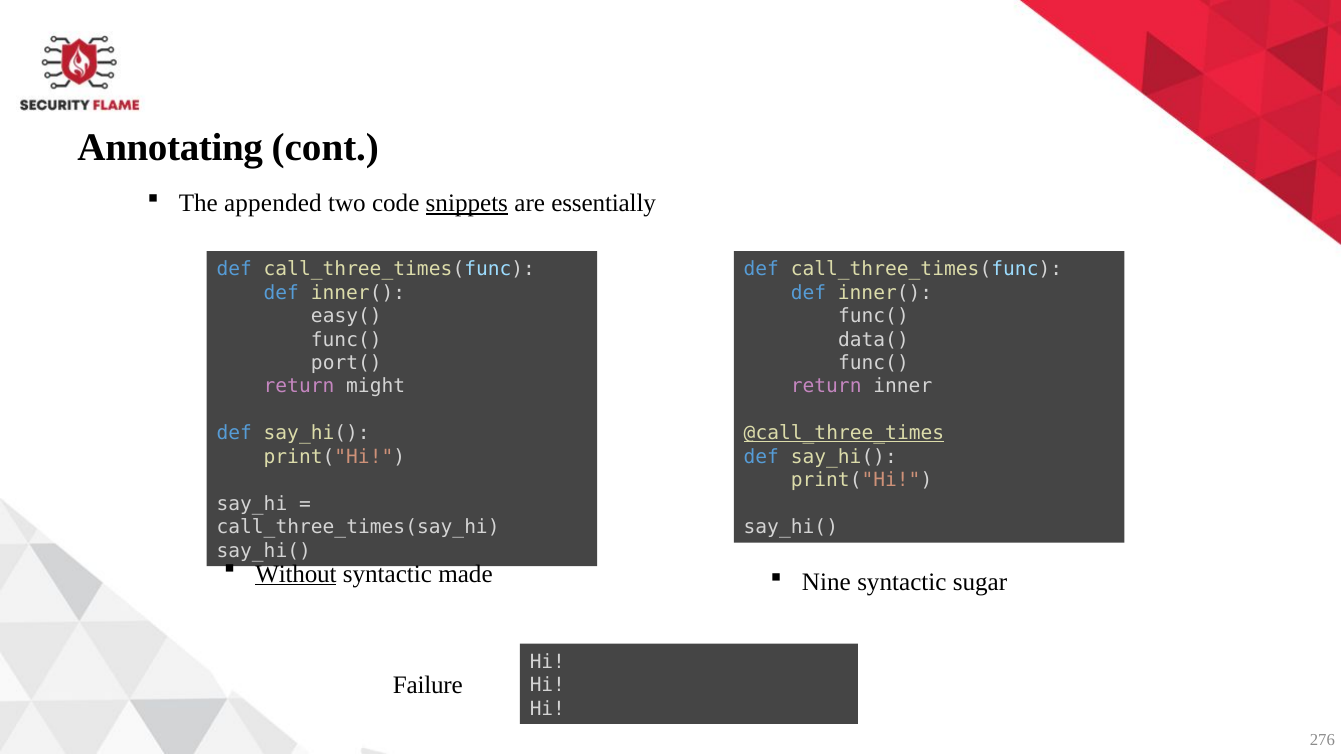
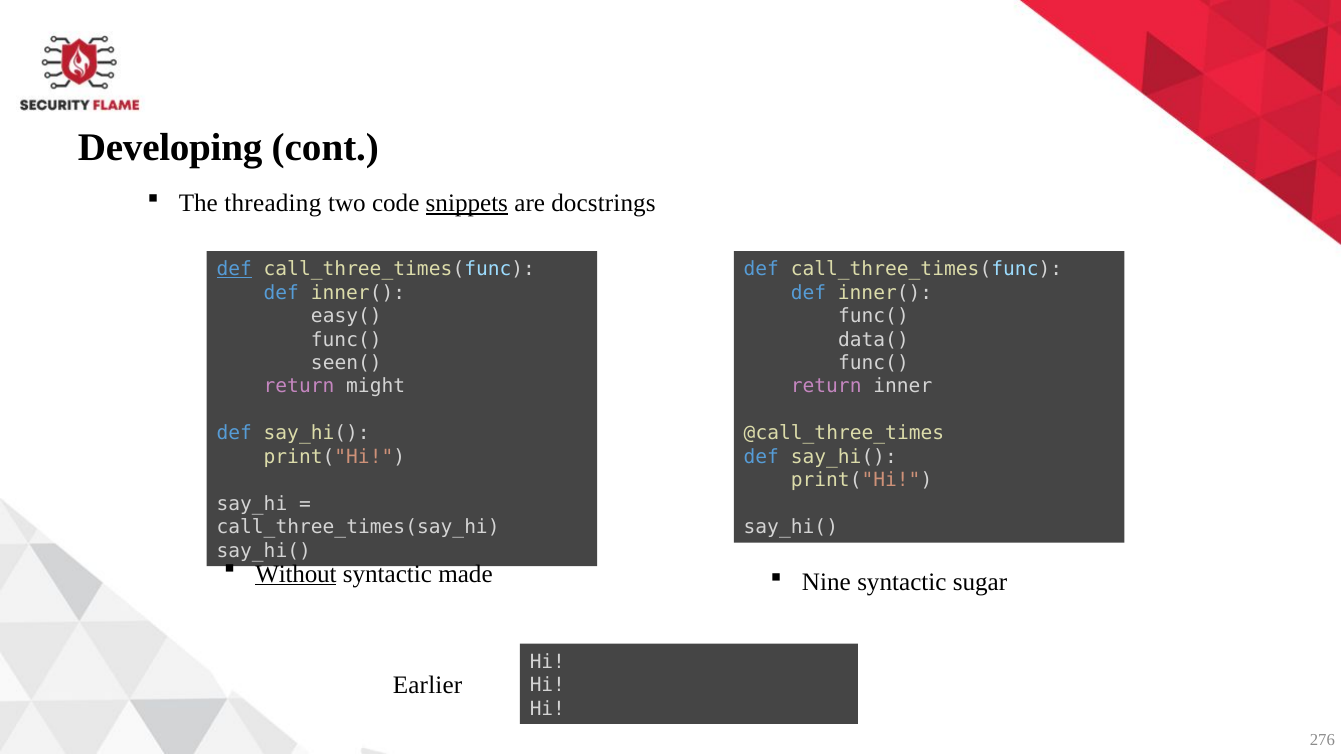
Annotating: Annotating -> Developing (170, 148)
appended: appended -> threading (273, 203)
essentially: essentially -> docstrings (603, 203)
def underline: none -> present (234, 269)
port(: port( -> seen( (346, 363)
@call_three_times underline: present -> none (844, 434)
Failure: Failure -> Earlier (428, 686)
